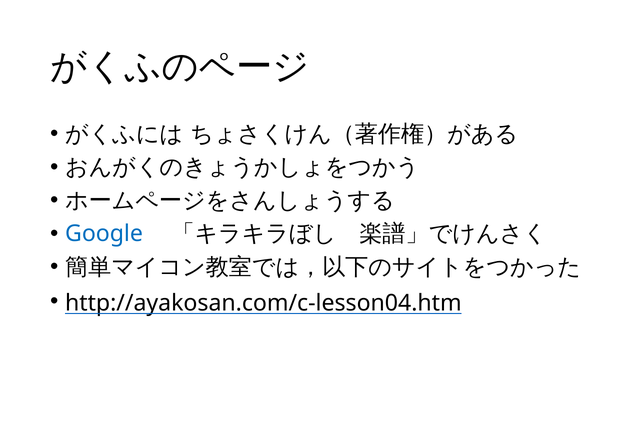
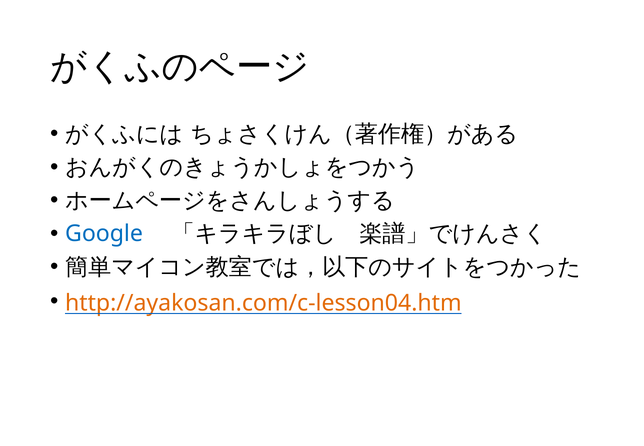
http://ayakosan.com/c-lesson04.htm colour: black -> orange (263, 303)
